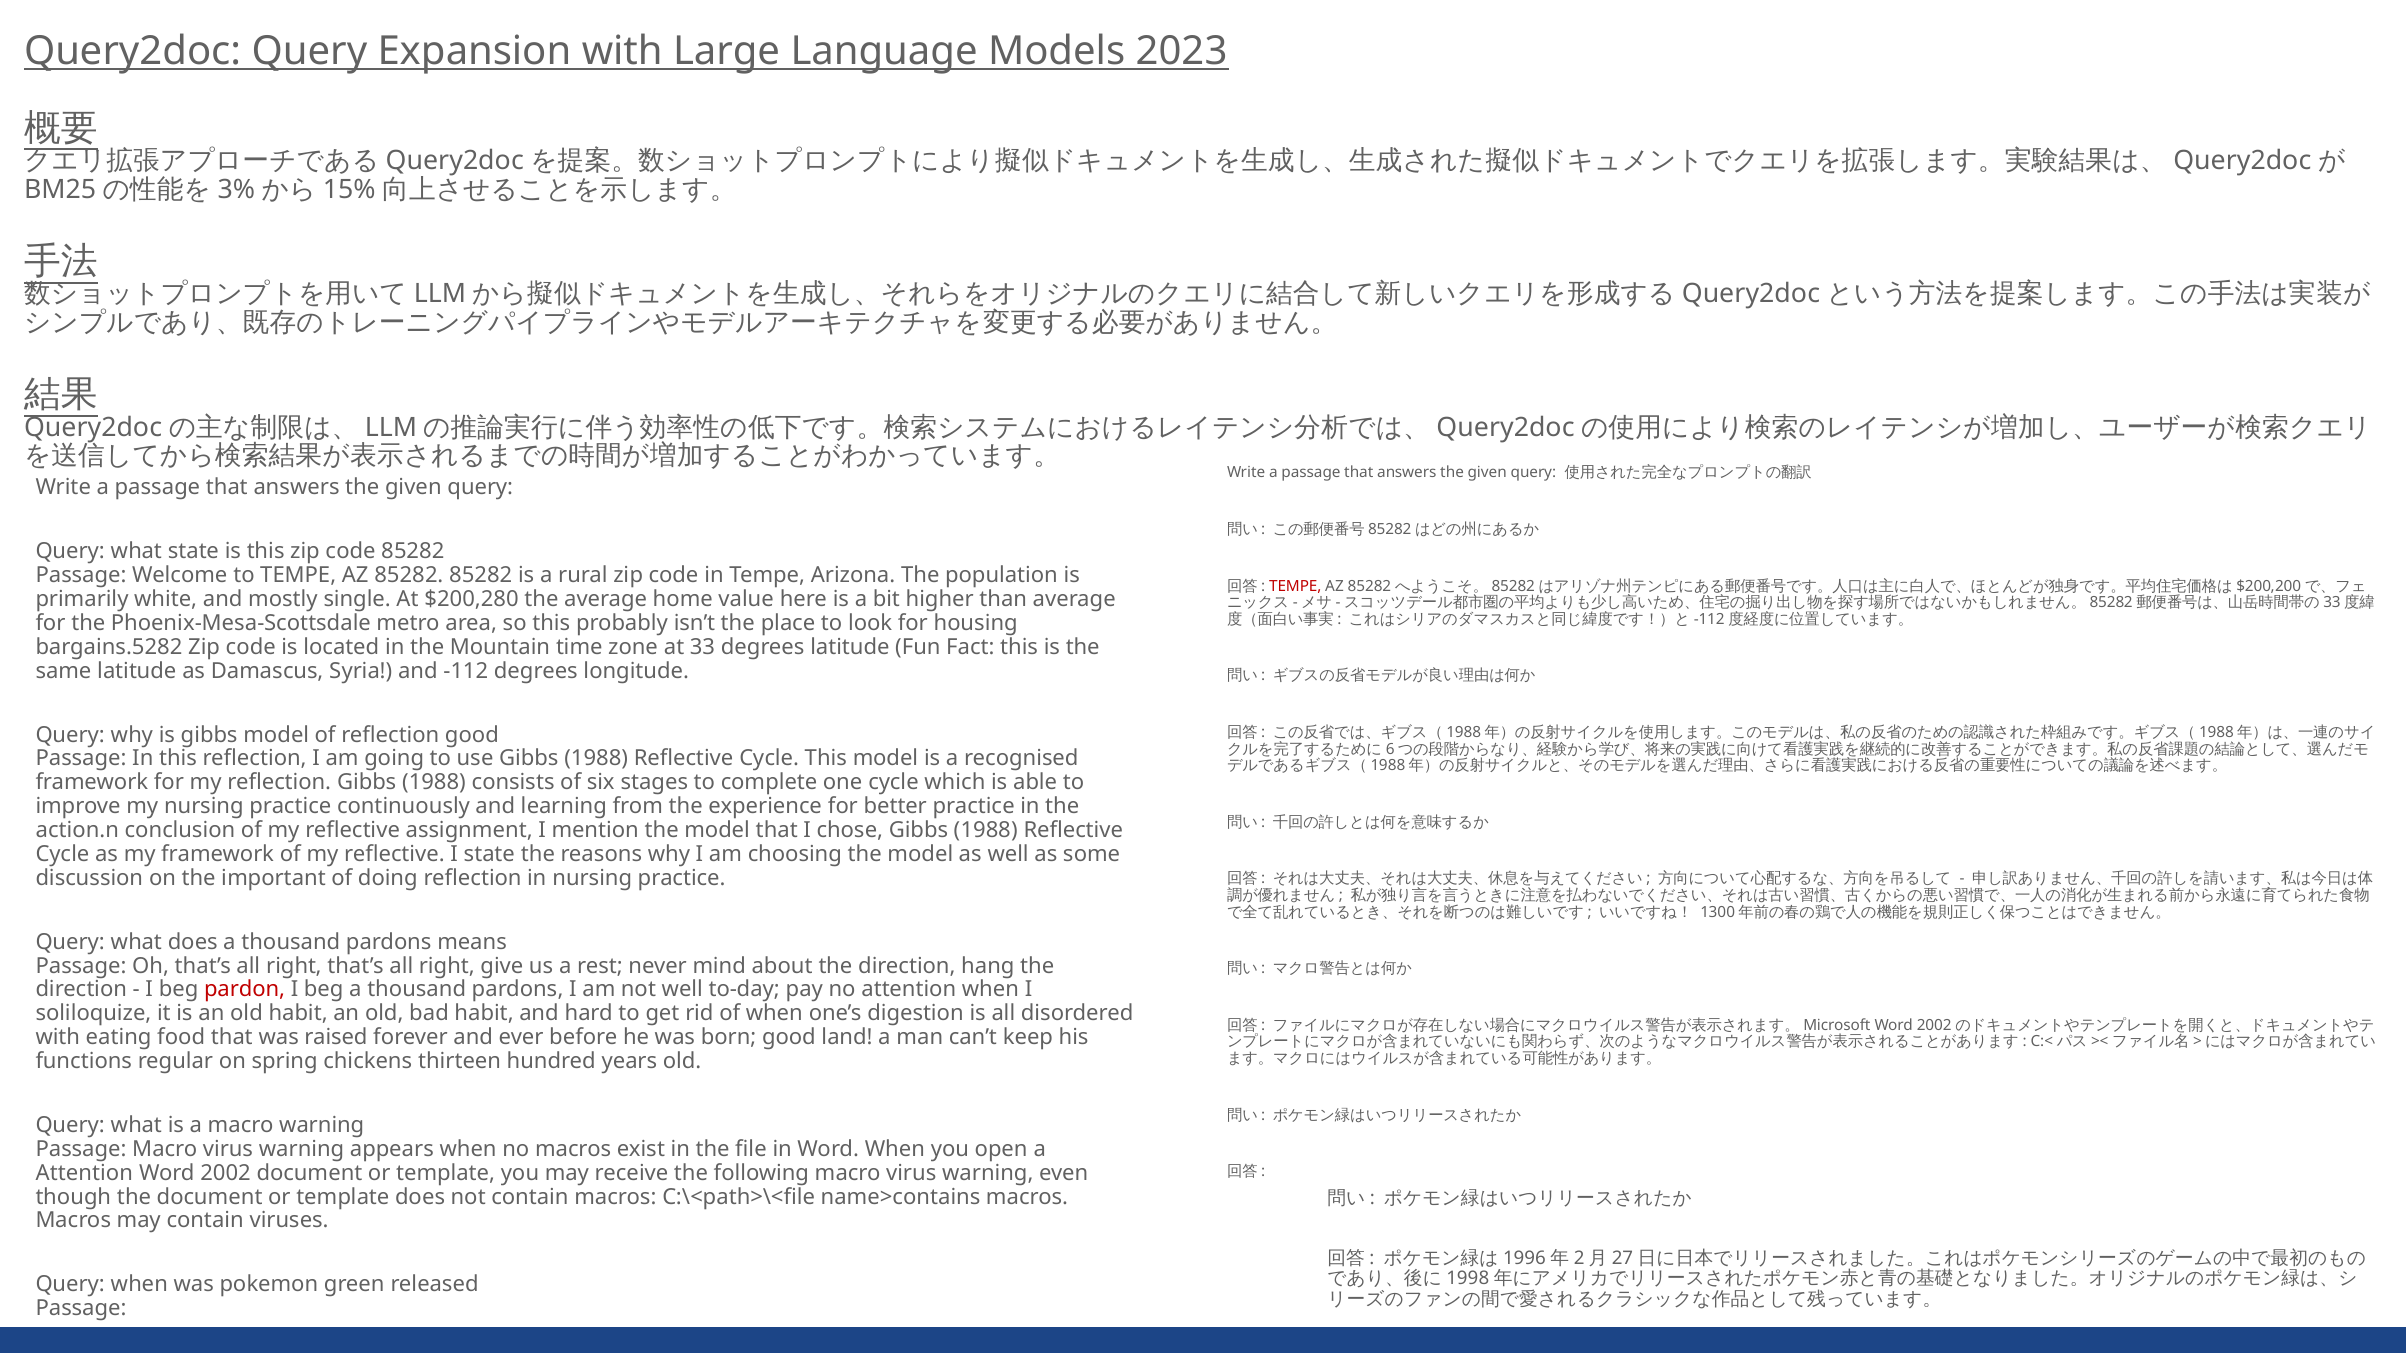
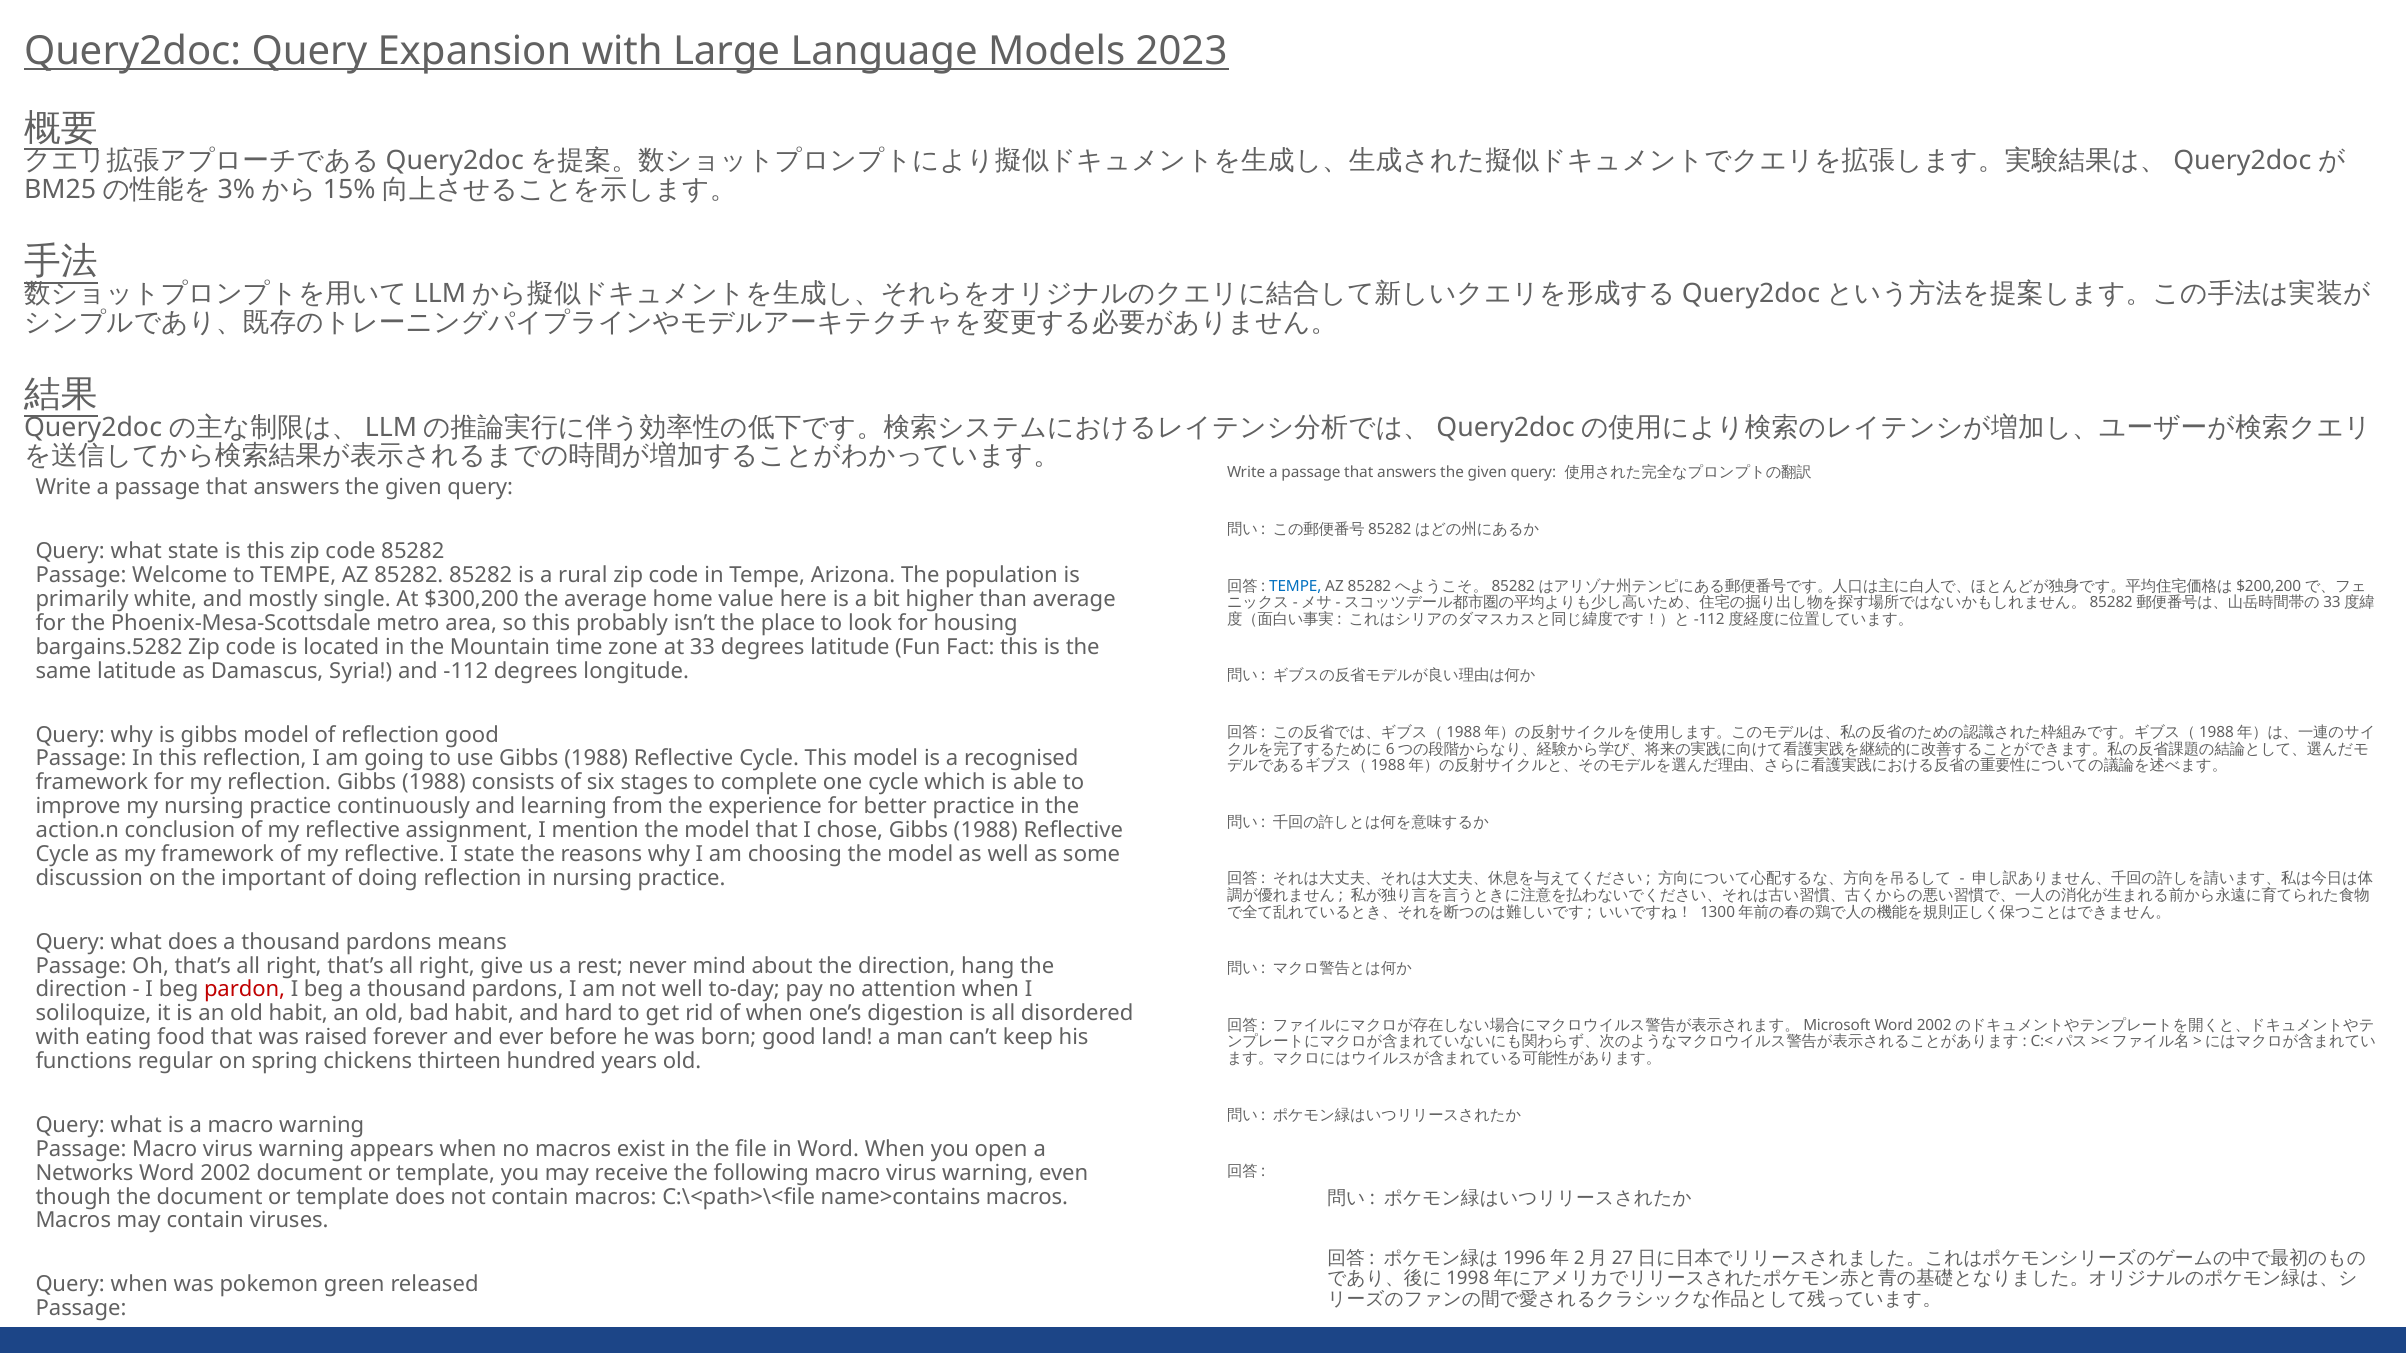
TEMPE colour: red -> blue (1295, 586)
$200,280: $200,280 -> $300,200 (472, 600)
Attention: Attention -> Networks (84, 1173)
